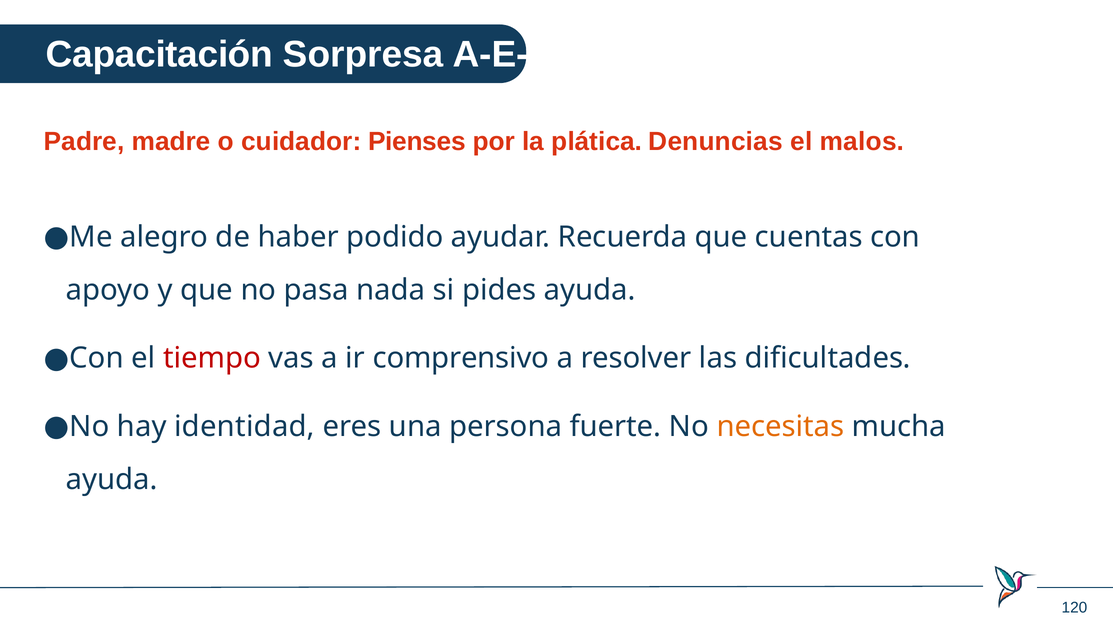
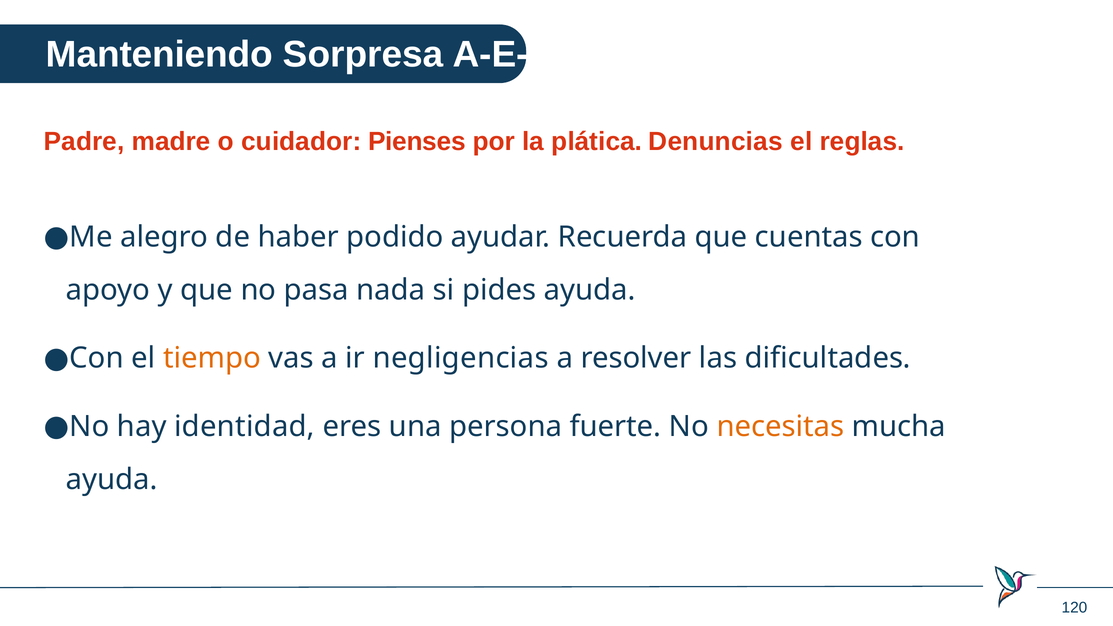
Capacitación: Capacitación -> Manteniendo (159, 54)
malos: malos -> reglas (862, 141)
tiempo colour: red -> orange (212, 358)
comprensivo: comprensivo -> negligencias (461, 358)
